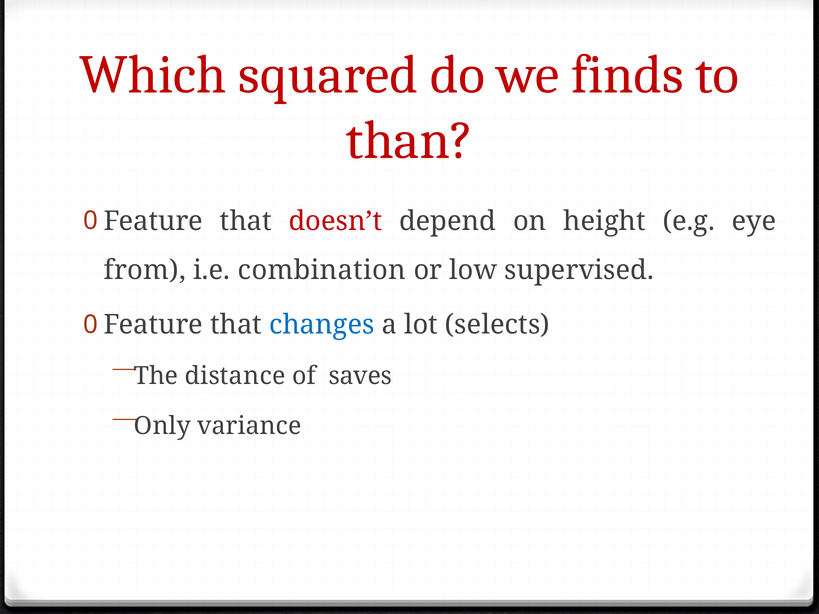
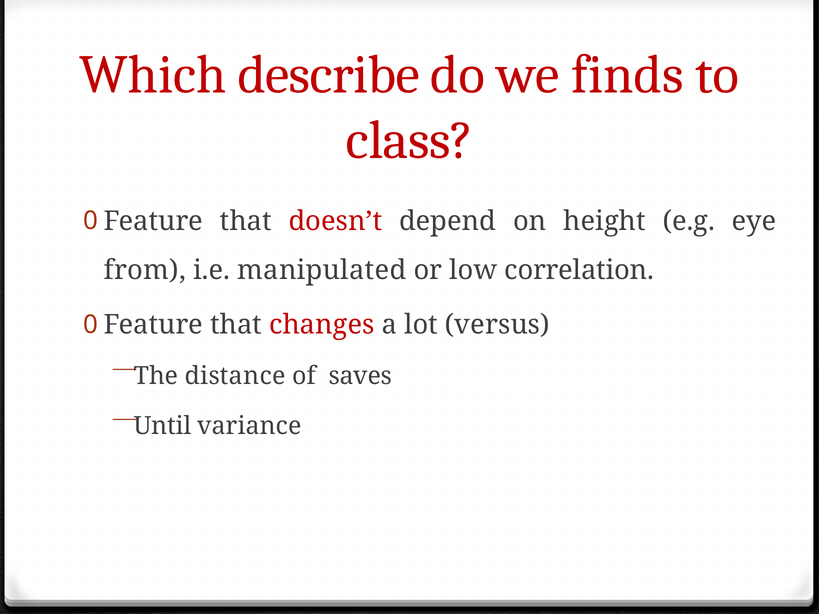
squared: squared -> describe (329, 75)
than: than -> class (410, 140)
combination: combination -> manipulated (322, 270)
supervised: supervised -> correlation (579, 270)
changes colour: blue -> red (322, 325)
selects: selects -> versus (497, 325)
Only: Only -> Until (163, 426)
